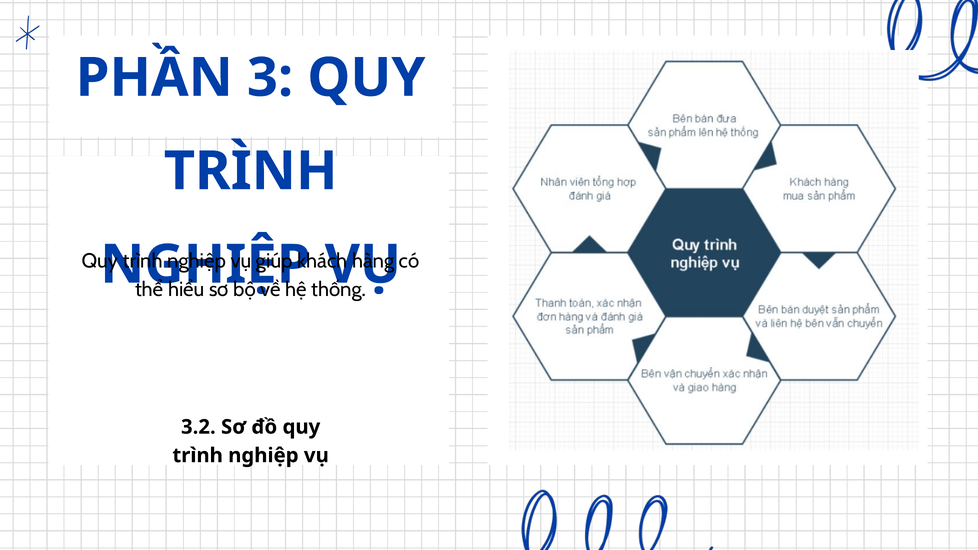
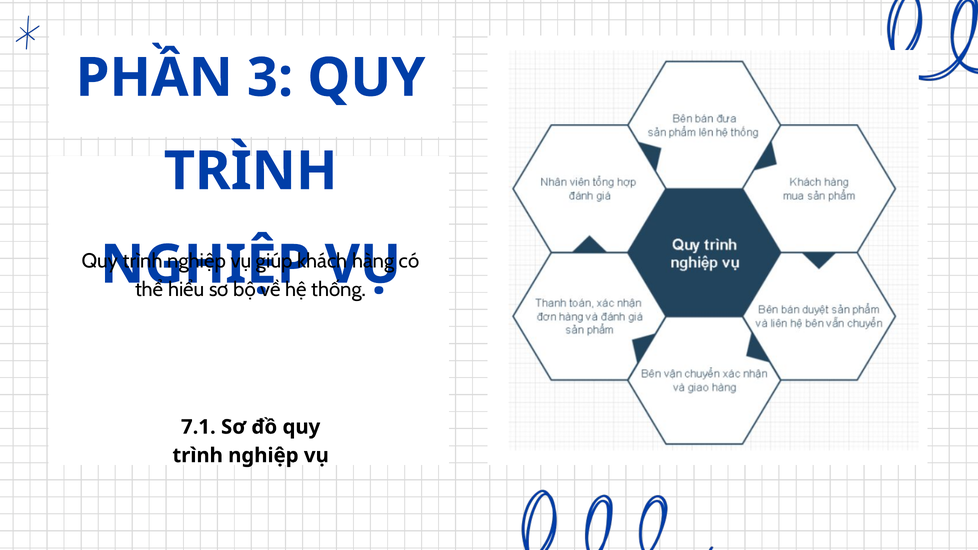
3.2: 3.2 -> 7.1 (198, 427)
